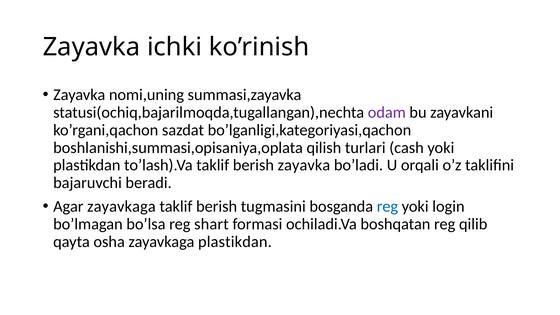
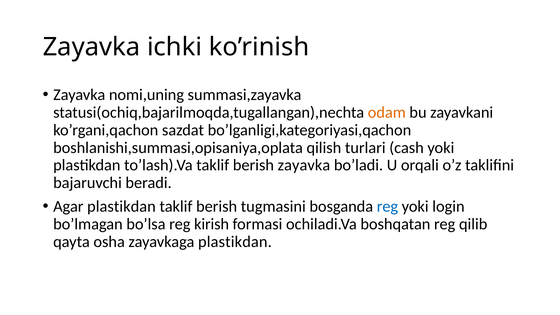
odam colour: purple -> orange (387, 112)
Agar zayavkaga: zayavkaga -> plastikdan (121, 206)
shart: shart -> kirish (212, 224)
